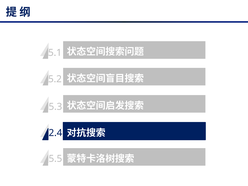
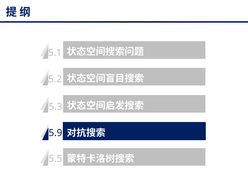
2.4: 2.4 -> 5.9 (55, 133)
